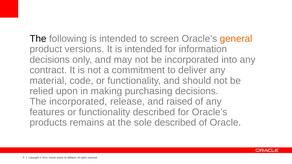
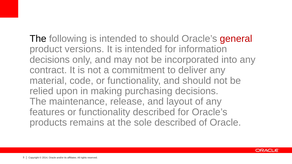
to screen: screen -> should (165, 39)
general colour: orange -> red (236, 39)
The incorporated: incorporated -> maintenance (78, 102)
raised: raised -> layout (179, 102)
